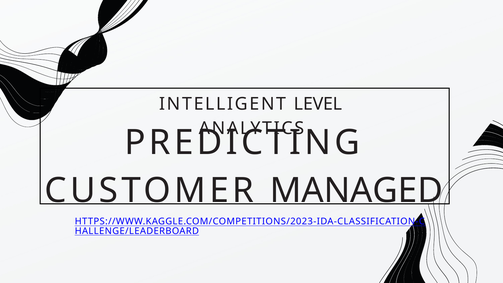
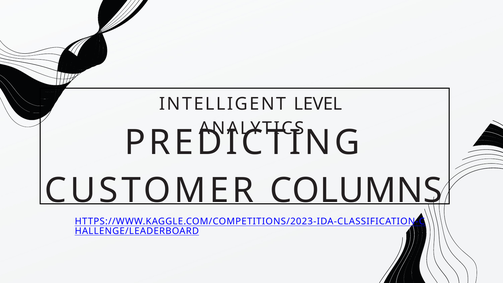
MANAGED: MANAGED -> COLUMNS (356, 191)
